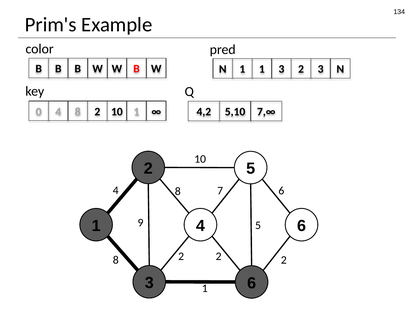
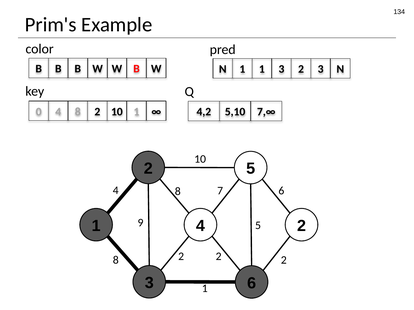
4 6: 6 -> 2 (302, 226)
